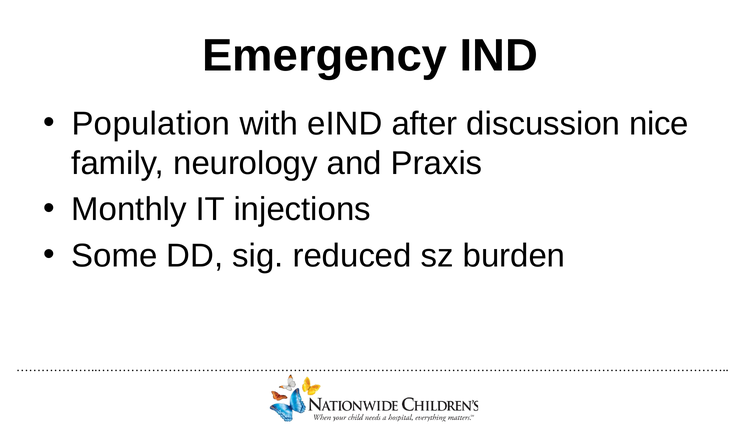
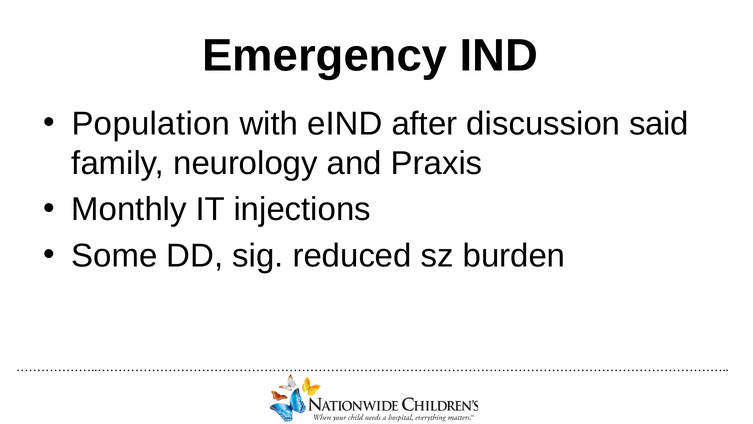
nice: nice -> said (659, 124)
